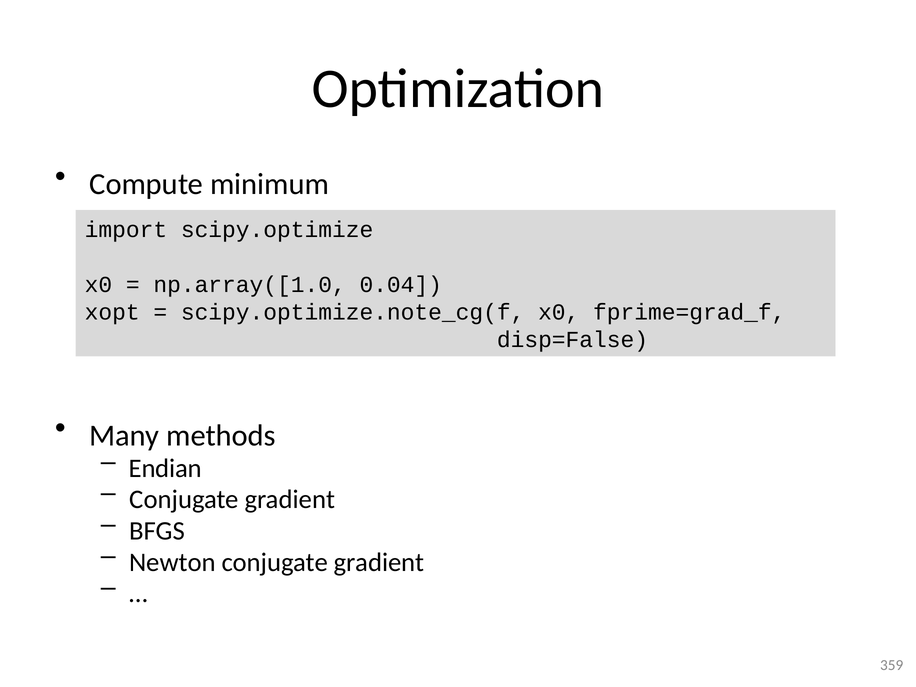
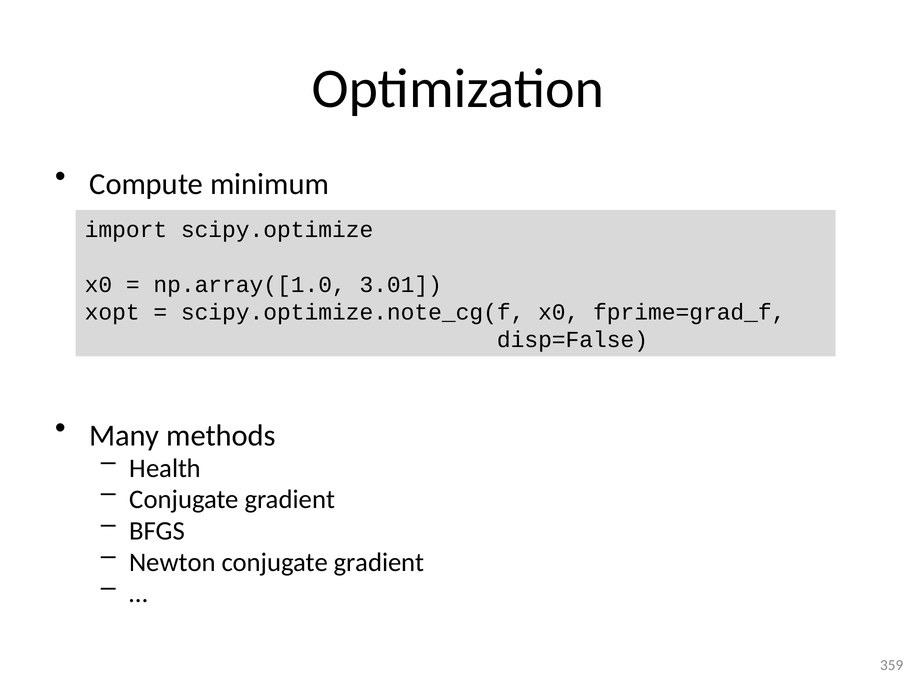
0.04: 0.04 -> 3.01 (401, 285)
Endian: Endian -> Health (165, 468)
